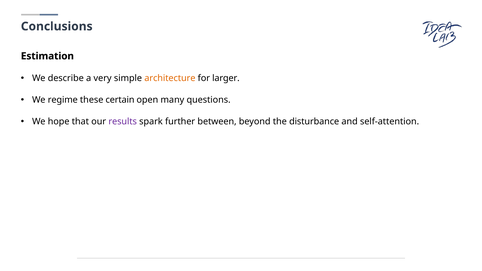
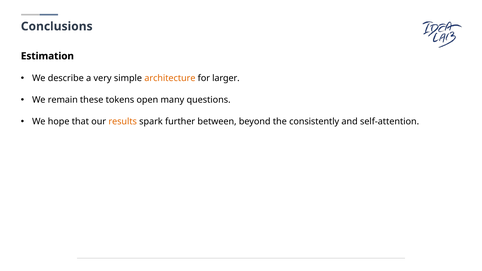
regime: regime -> remain (63, 100)
certain: certain -> tokens (120, 100)
results colour: purple -> orange (123, 122)
disturbance: disturbance -> consistently (314, 122)
